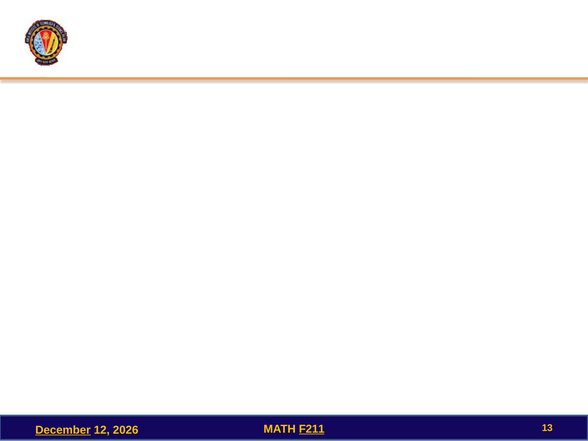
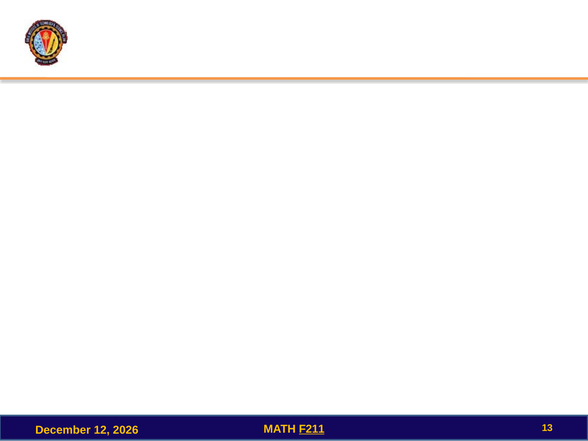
December underline: present -> none (63, 430)
